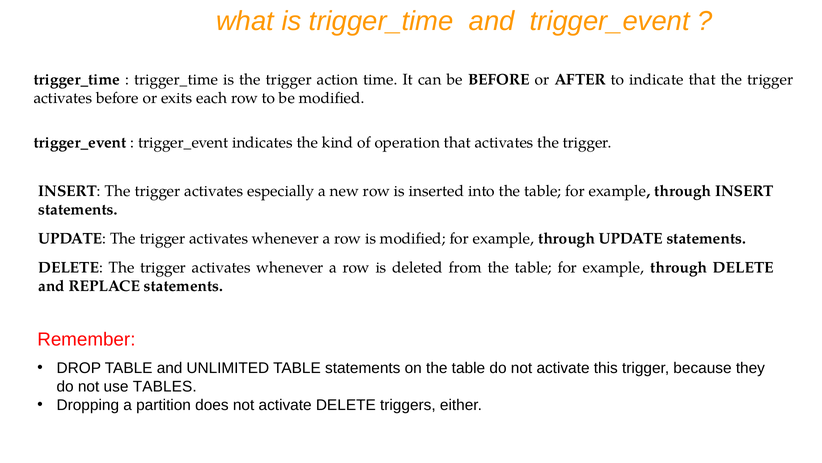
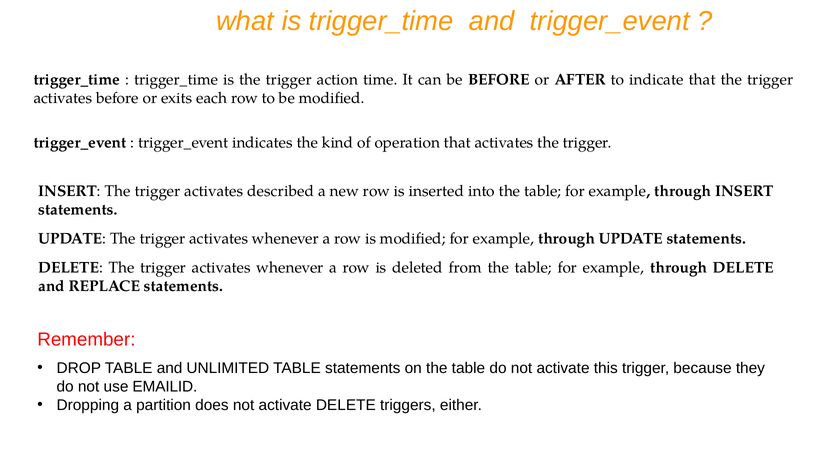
especially: especially -> described (281, 191)
TABLES: TABLES -> EMAILID (165, 386)
